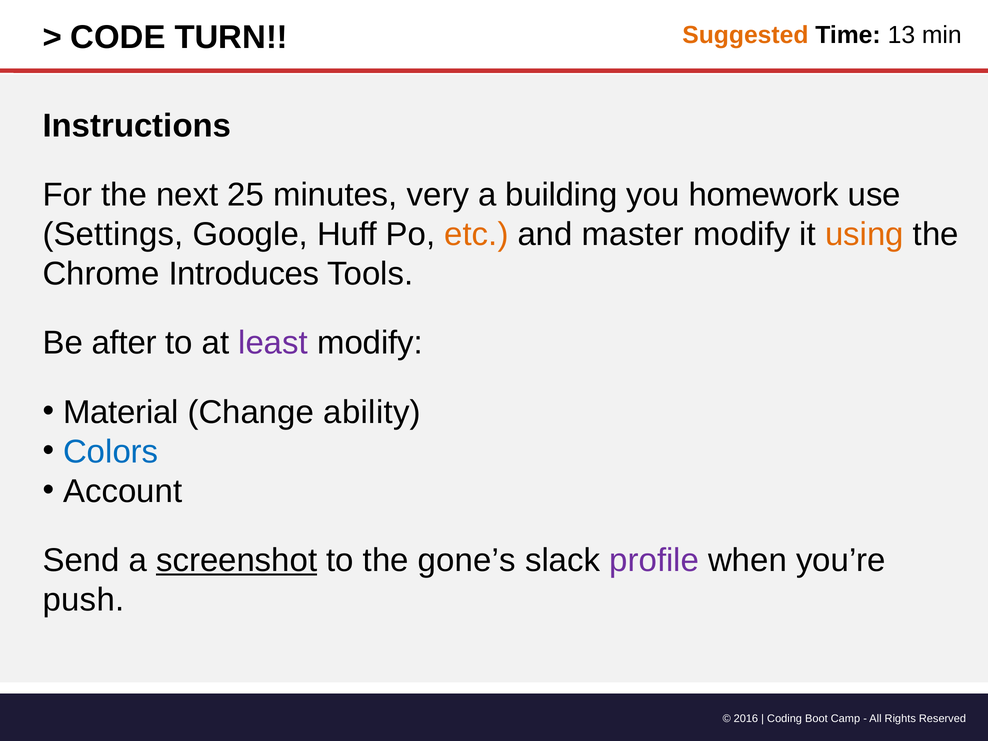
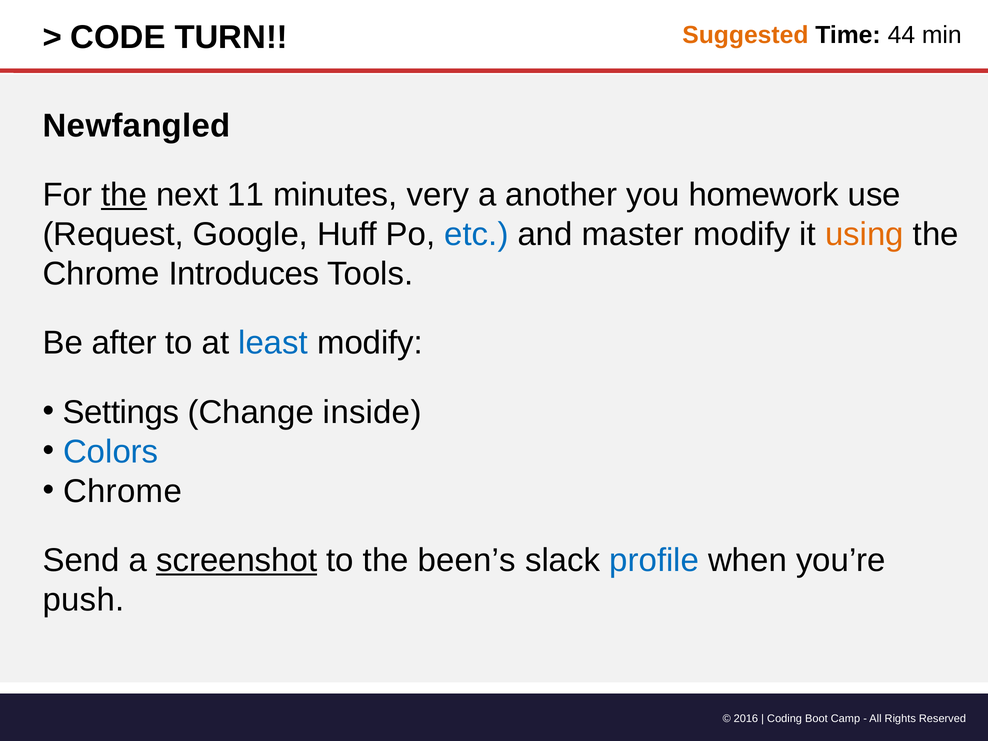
13: 13 -> 44 (901, 35)
Instructions: Instructions -> Newfangled (137, 126)
the underline: none -> present (124, 195)
25: 25 -> 11 (246, 195)
building: building -> another (561, 195)
Settings: Settings -> Request (113, 234)
etc colour: orange -> blue (476, 234)
least colour: purple -> blue (273, 343)
Material: Material -> Settings (121, 412)
ability: ability -> inside (372, 412)
Account: Account -> Chrome (123, 491)
gone’s: gone’s -> been’s (467, 560)
profile colour: purple -> blue (654, 560)
